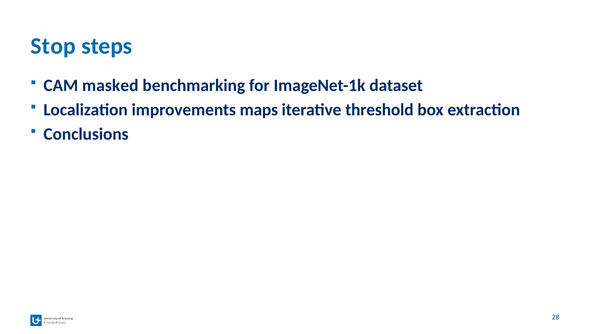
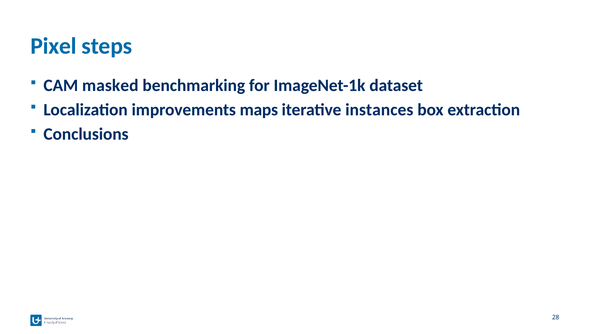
Stop: Stop -> Pixel (53, 46)
threshold: threshold -> instances (379, 110)
